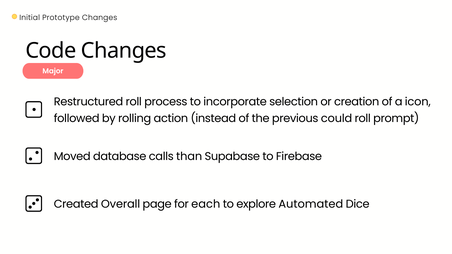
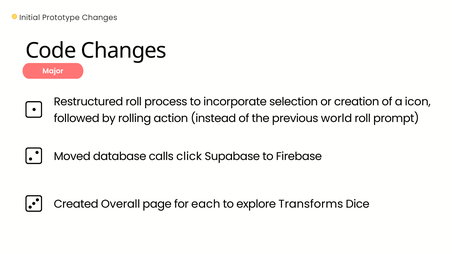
could: could -> world (336, 119)
than: than -> click (189, 157)
Automated: Automated -> Transforms (311, 204)
